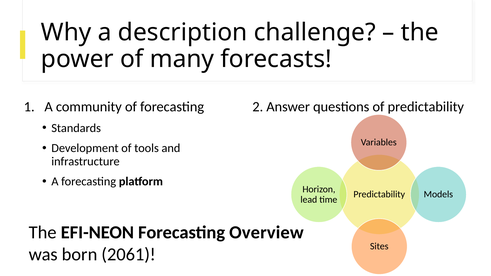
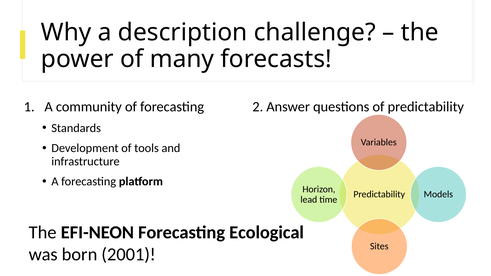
Overview: Overview -> Ecological (267, 232)
2061: 2061 -> 2001 (129, 255)
